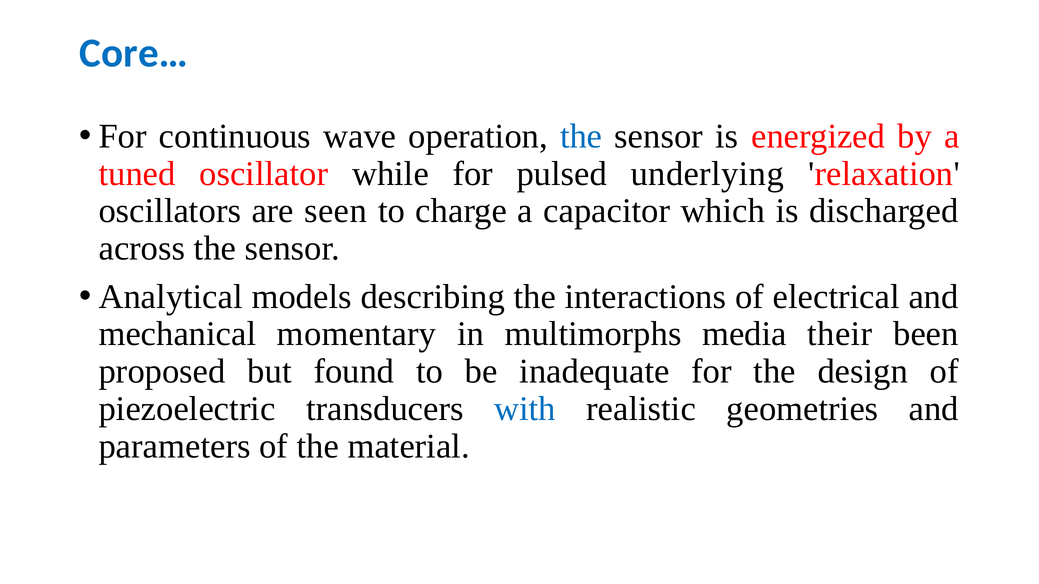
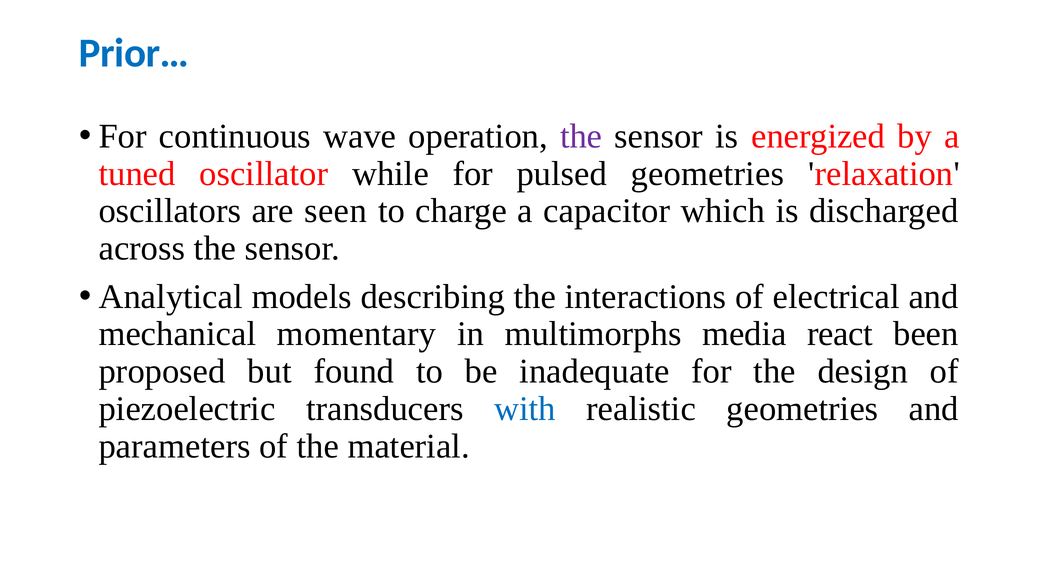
Core…: Core… -> Prior… (134, 53)
the colour: blue -> purple (581, 136)
pulsed underlying: underlying -> geometries (707, 174)
their: their -> react (840, 334)
